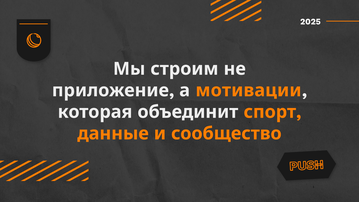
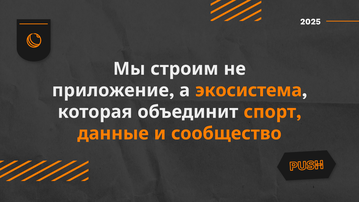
мотивации: мотивации -> экосистема (249, 90)
